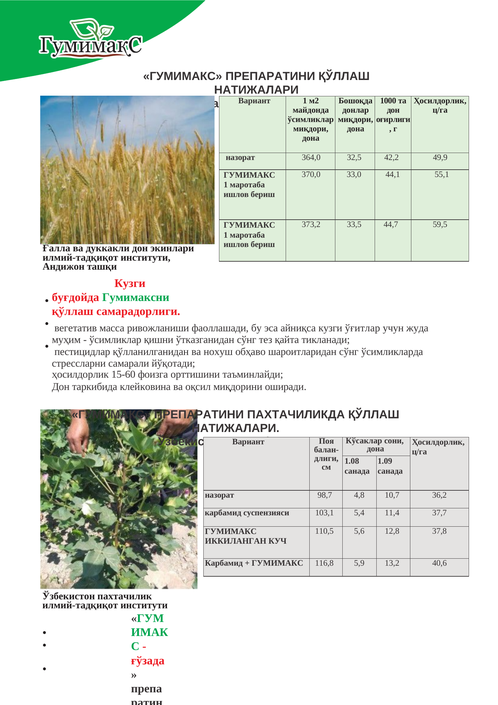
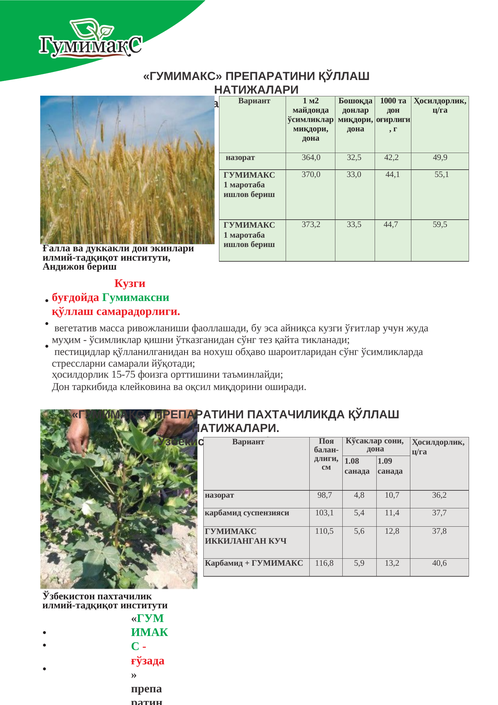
Андижон ташқи: ташқи -> бериш (102, 267)
15-60: 15-60 -> 15-75 (123, 374)
